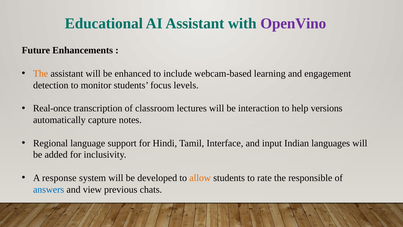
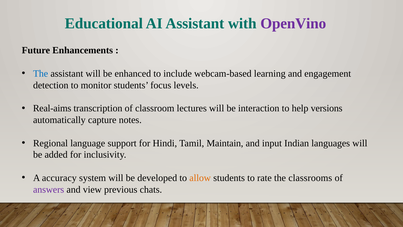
The colour: orange -> blue (41, 73)
Real-once: Real-once -> Real-aims (52, 108)
Interface: Interface -> Maintain (225, 143)
response: response -> accuracy (59, 178)
responsible: responsible -> classrooms (310, 178)
answers colour: blue -> purple (49, 189)
